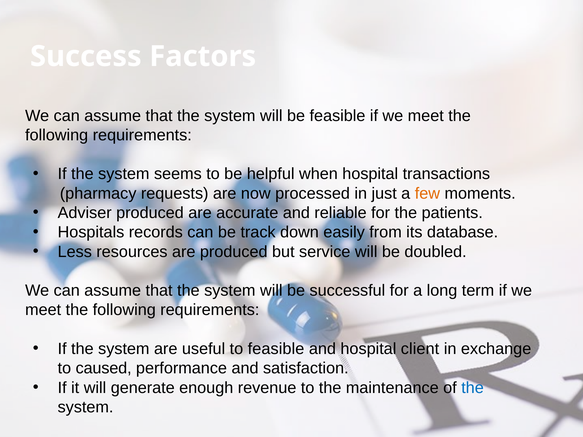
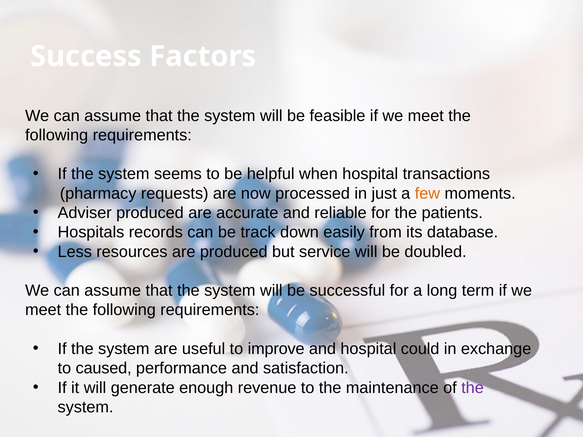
to feasible: feasible -> improve (276, 349)
client: client -> could (420, 349)
the colour: blue -> purple (473, 388)
